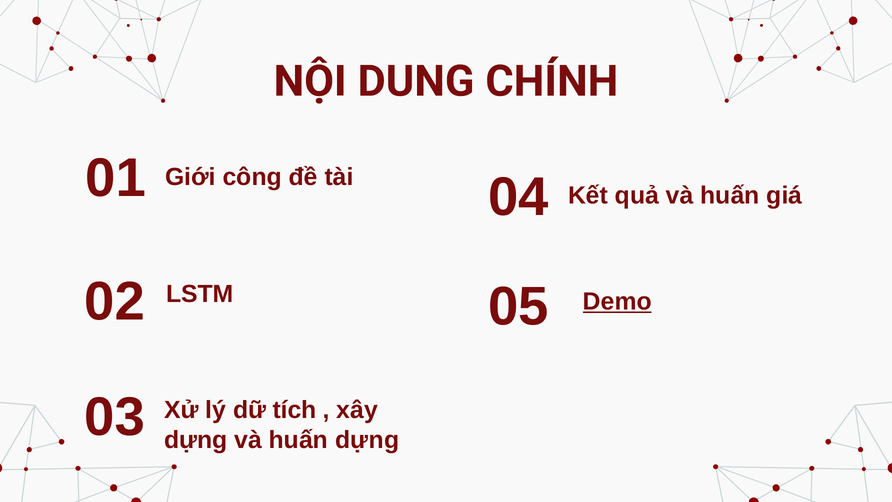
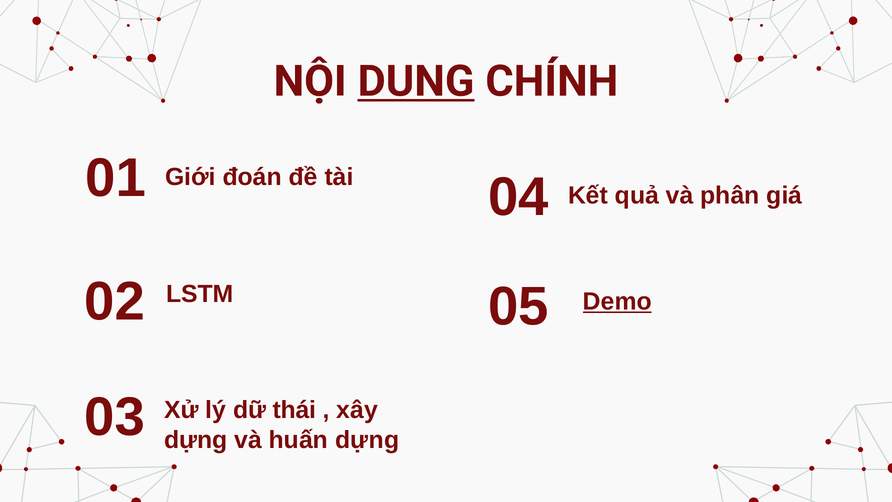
DUNG underline: none -> present (416, 81)
công: công -> đoán (252, 177)
quả và huấn: huấn -> phân (730, 196)
tích: tích -> thái (295, 410)
